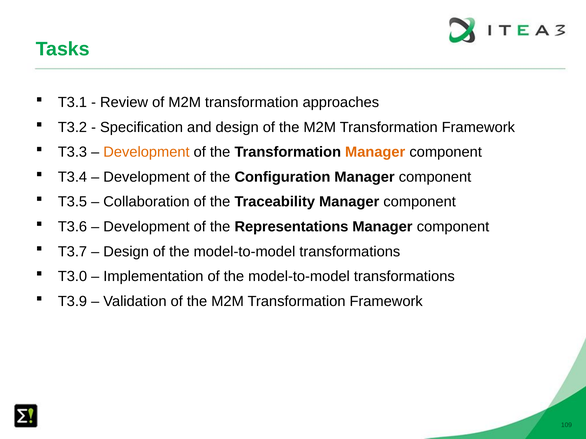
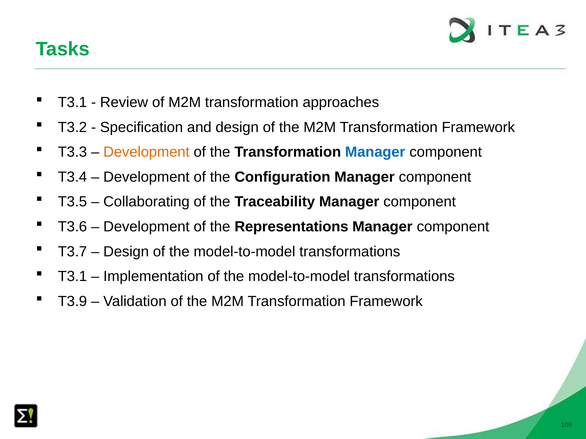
Manager colour: orange -> blue (375, 152)
Collaboration: Collaboration -> Collaborating (146, 202)
T3.0: T3.0 -> T3.1 (72, 277)
